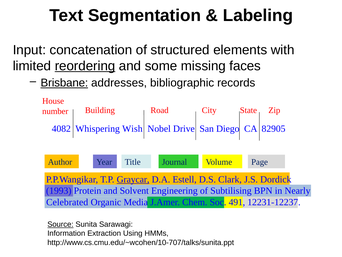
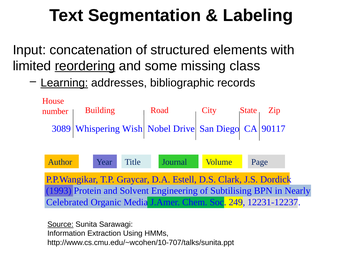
faces: faces -> class (245, 66)
Brisbane: Brisbane -> Learning (64, 83)
4082: 4082 -> 3089 (61, 129)
82905: 82905 -> 90117 (274, 129)
Graycar underline: present -> none (133, 179)
491: 491 -> 249 (237, 202)
